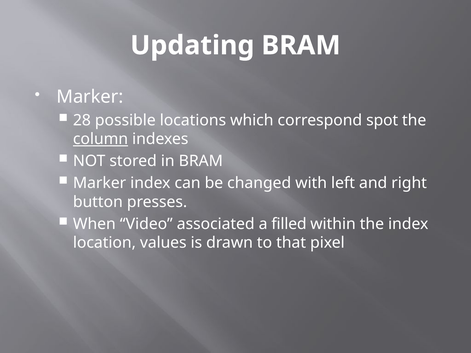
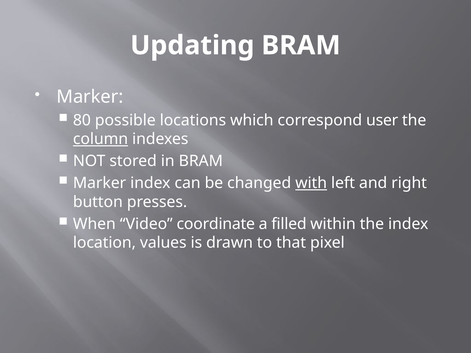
28: 28 -> 80 (82, 120)
spot: spot -> user (382, 120)
with underline: none -> present (311, 183)
associated: associated -> coordinate (216, 224)
